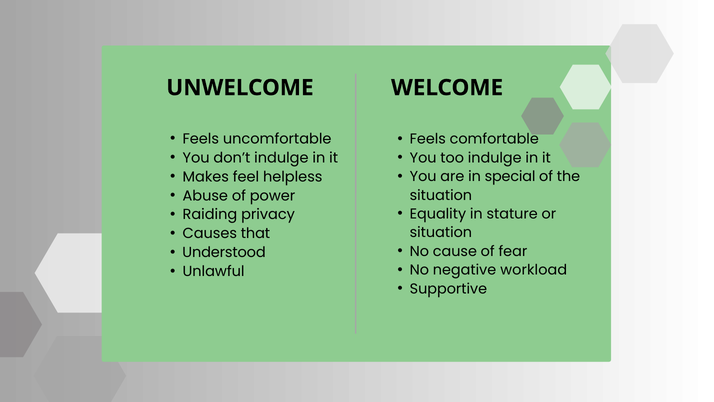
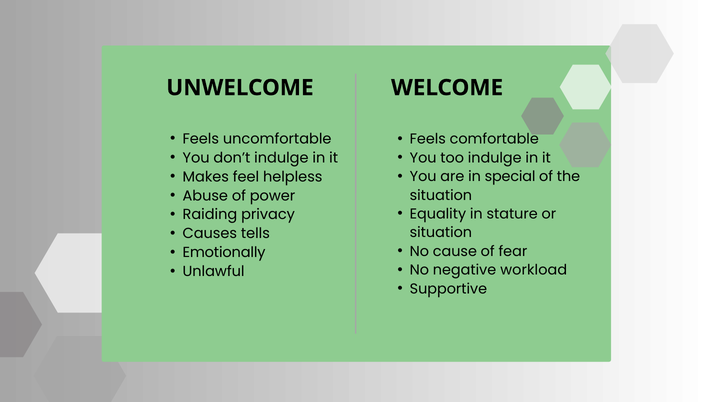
that: that -> tells (255, 233)
Understood: Understood -> Emotionally (224, 252)
